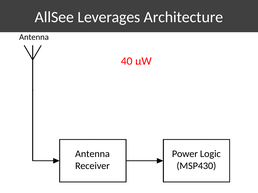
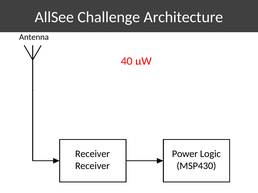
Leverages: Leverages -> Challenge (109, 17)
Antenna: Antenna -> Receiver (92, 154)
